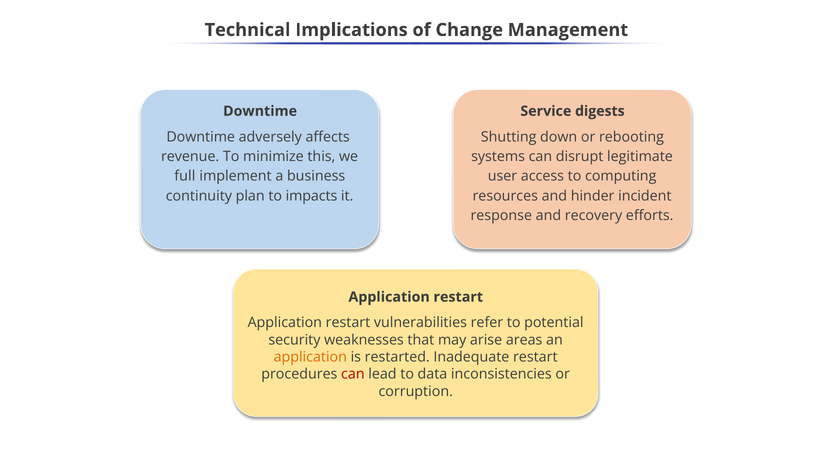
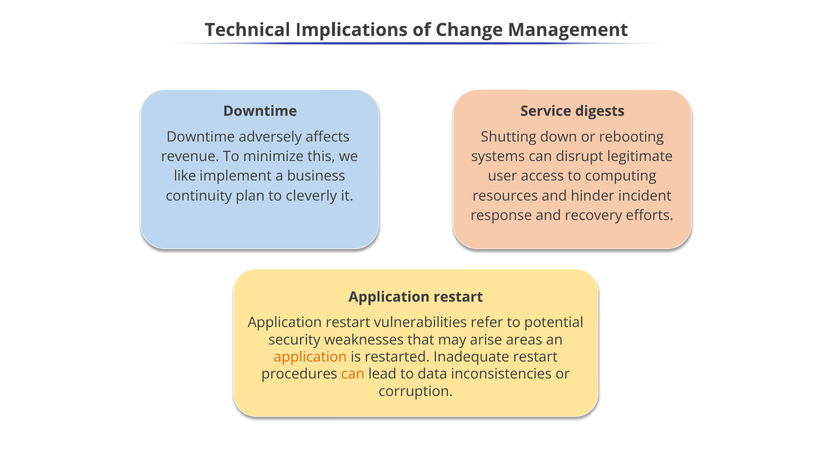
full: full -> like (185, 176)
impacts: impacts -> cleverly (311, 196)
can colour: red -> orange (353, 374)
